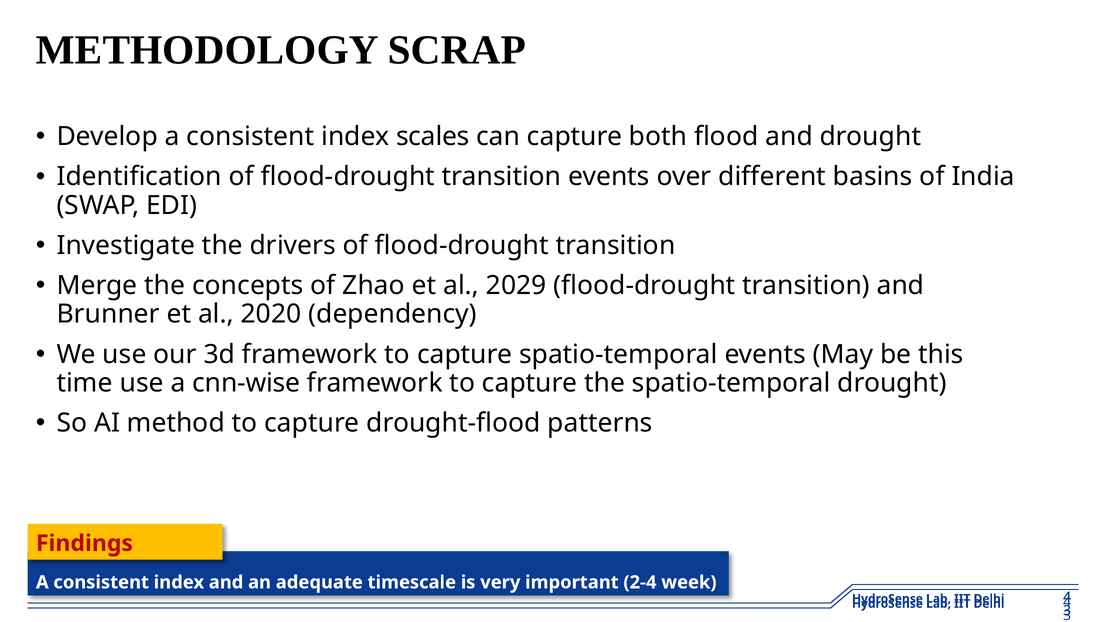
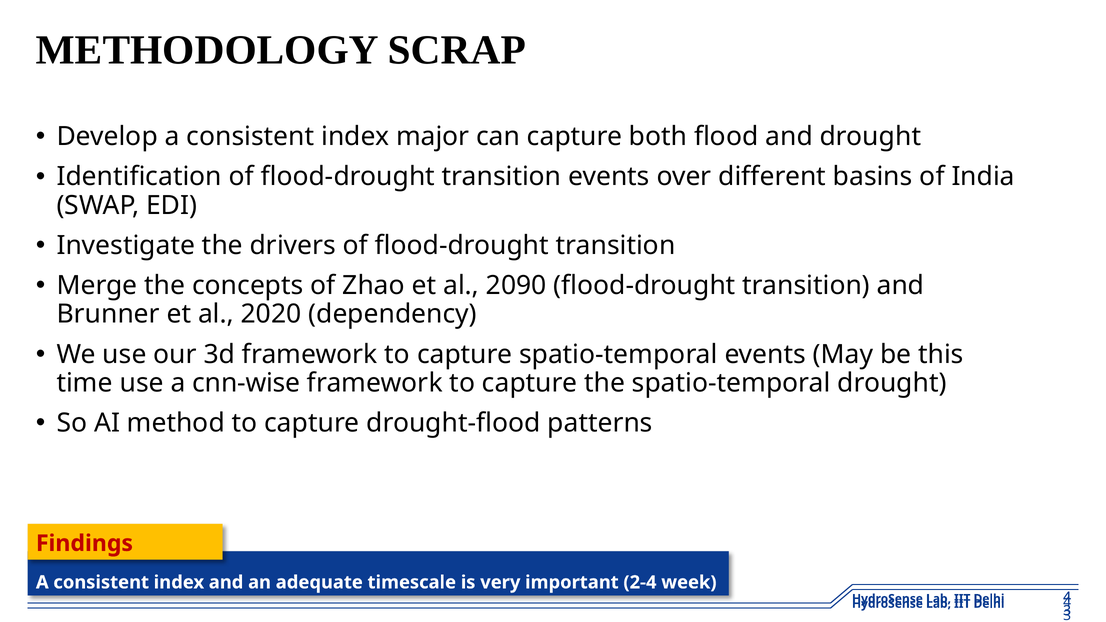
scales: scales -> major (433, 137)
2029: 2029 -> 2090 (516, 286)
